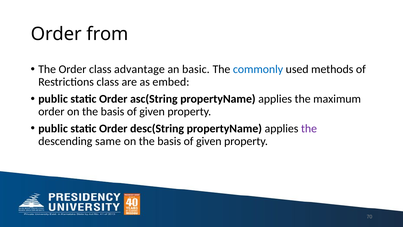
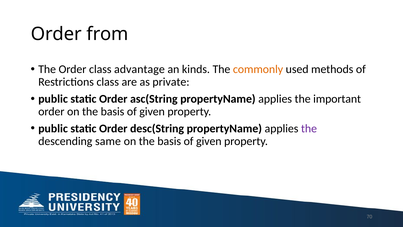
basic: basic -> kinds (196, 69)
commonly colour: blue -> orange (258, 69)
embed: embed -> private (171, 82)
maximum: maximum -> important (337, 99)
